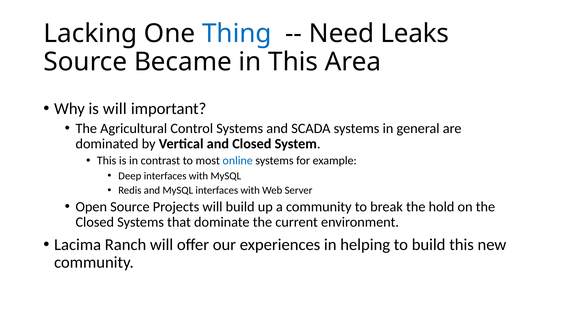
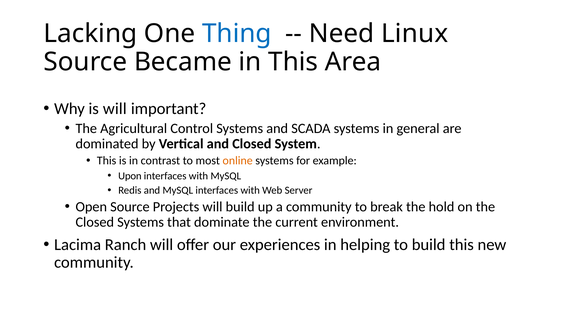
Leaks: Leaks -> Linux (415, 34)
online colour: blue -> orange (238, 161)
Deep: Deep -> Upon (130, 176)
